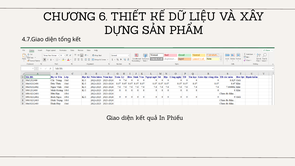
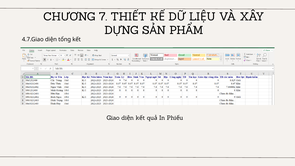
6: 6 -> 7 (103, 17)
